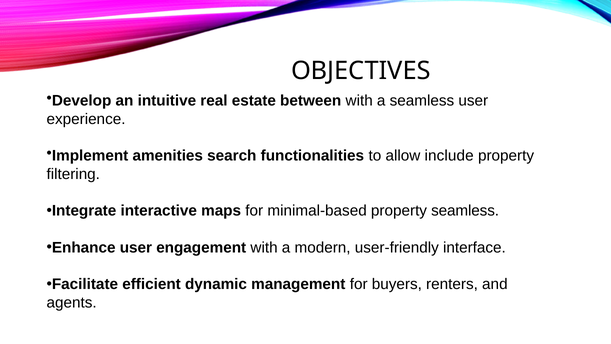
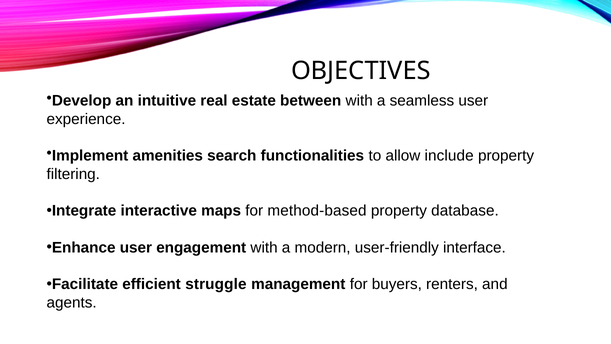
minimal-based: minimal-based -> method-based (317, 211)
property seamless: seamless -> database (465, 211)
dynamic: dynamic -> struggle (216, 284)
